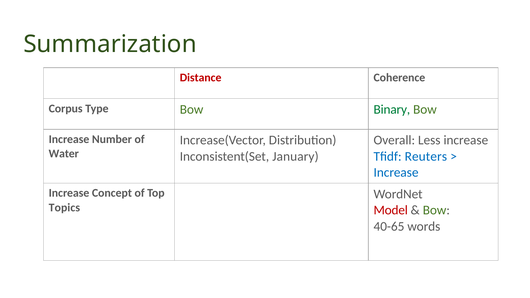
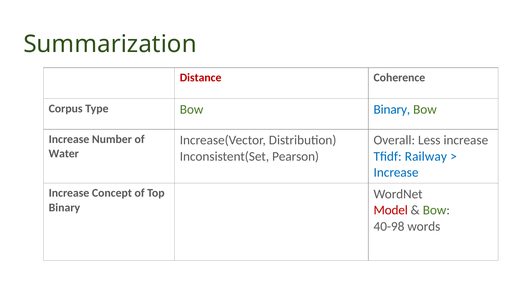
Binary colour: green -> blue (392, 109)
January: January -> Pearson (296, 156)
Reuters: Reuters -> Railway (426, 156)
Topics: Topics -> Binary (64, 208)
40-65: 40-65 -> 40-98 (389, 226)
